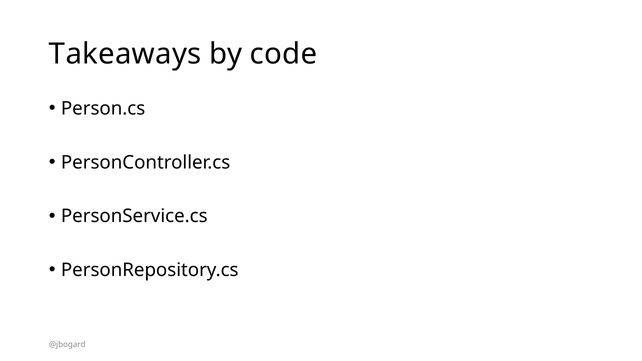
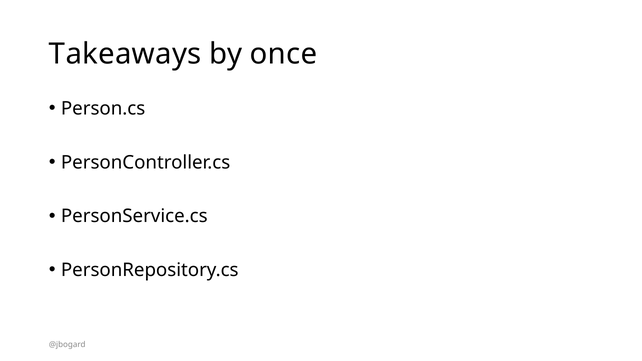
code: code -> once (283, 54)
